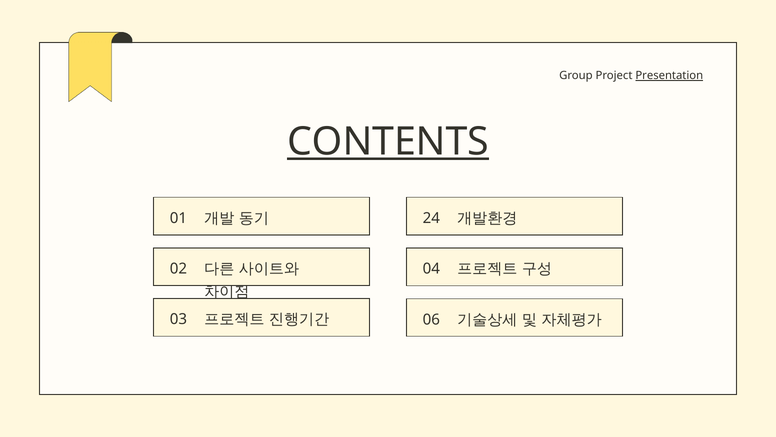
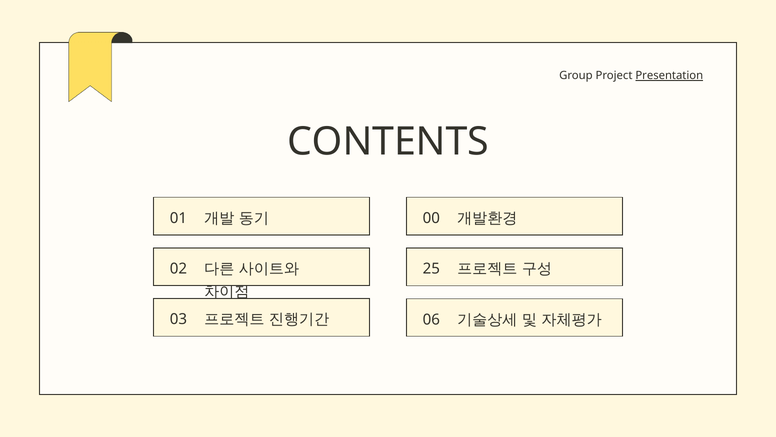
CONTENTS underline: present -> none (388, 142)
24: 24 -> 00 (431, 218)
04: 04 -> 25 (431, 269)
